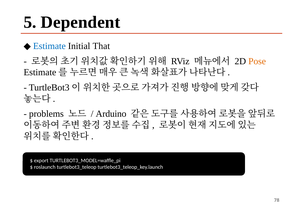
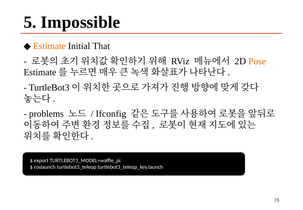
Dependent: Dependent -> Impossible (81, 22)
Estimate colour: blue -> orange (49, 46)
Arduino: Arduino -> Ifconfig (111, 114)
